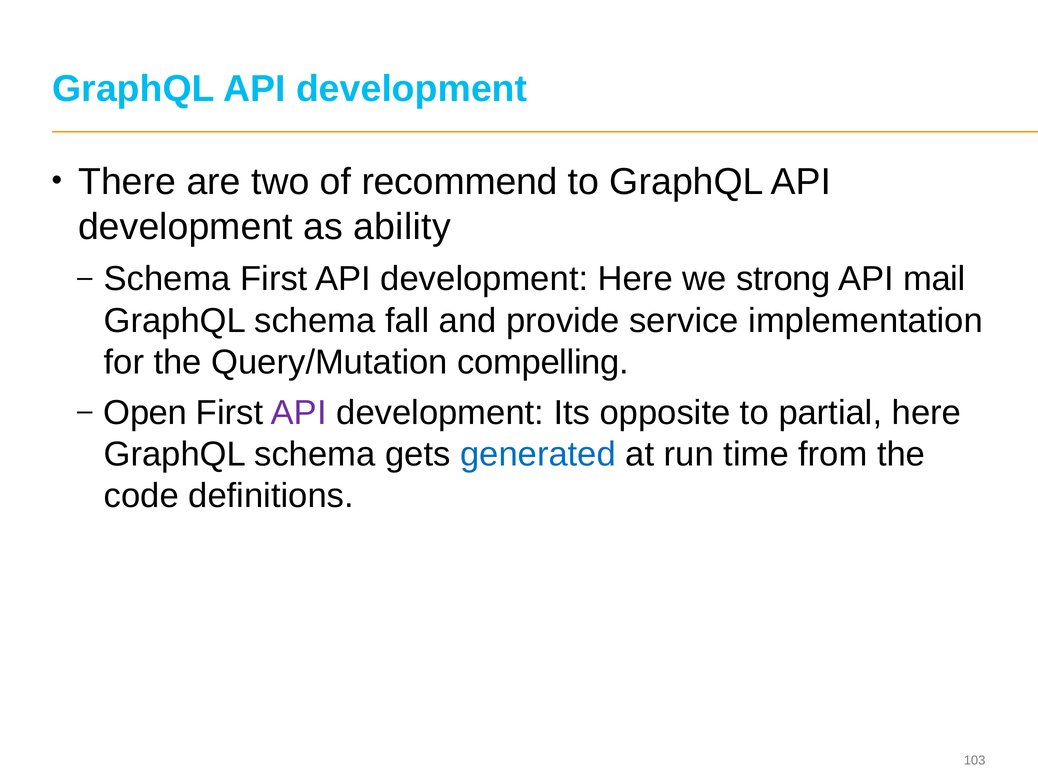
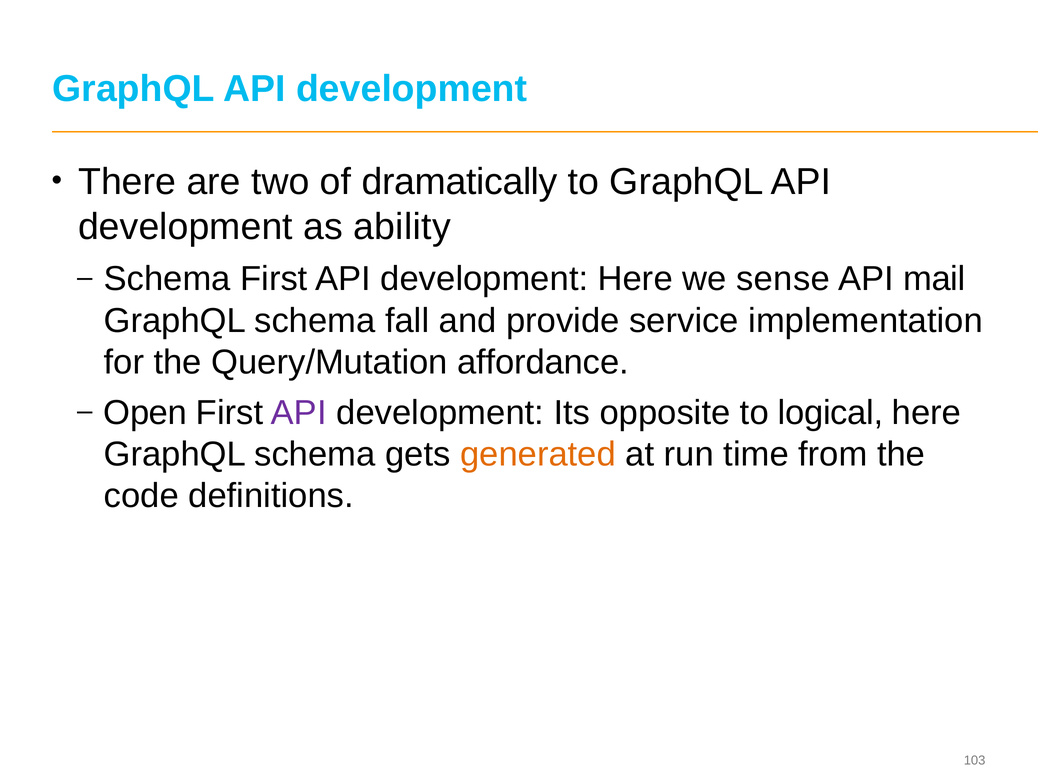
recommend: recommend -> dramatically (460, 182)
strong: strong -> sense (783, 279)
compelling: compelling -> affordance (543, 362)
partial: partial -> logical (831, 412)
generated colour: blue -> orange (538, 454)
